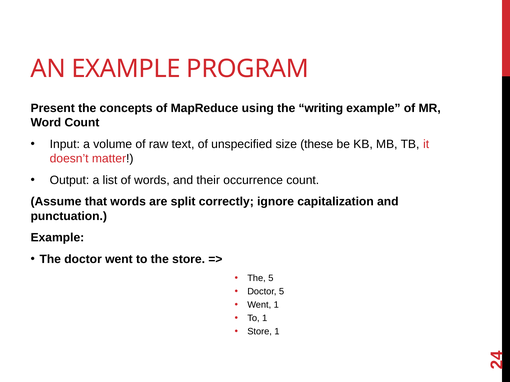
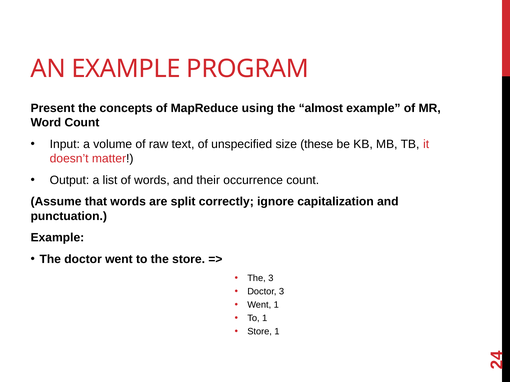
writing: writing -> almost (321, 108)
The 5: 5 -> 3 (271, 279)
Doctor 5: 5 -> 3 (282, 292)
